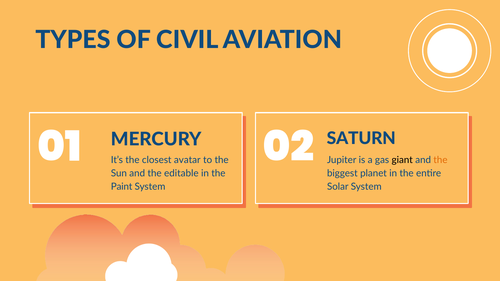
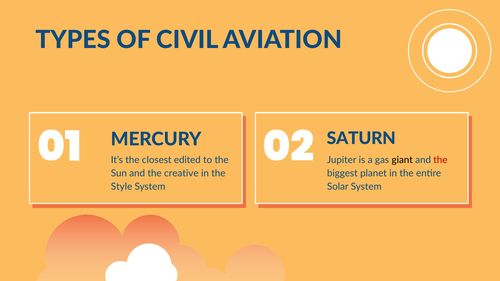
avatar: avatar -> edited (187, 160)
the colour: orange -> red (440, 160)
editable: editable -> creative (181, 173)
Paint: Paint -> Style (122, 187)
